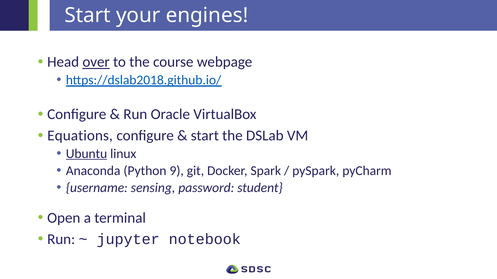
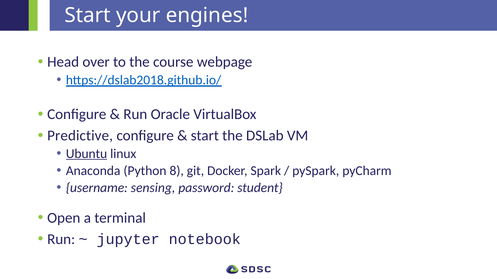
over underline: present -> none (96, 62)
Equations: Equations -> Predictive (80, 136)
9: 9 -> 8 (177, 171)
